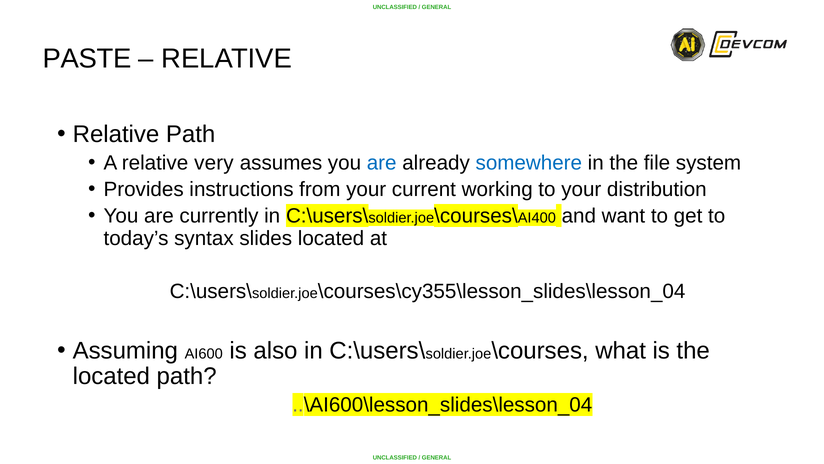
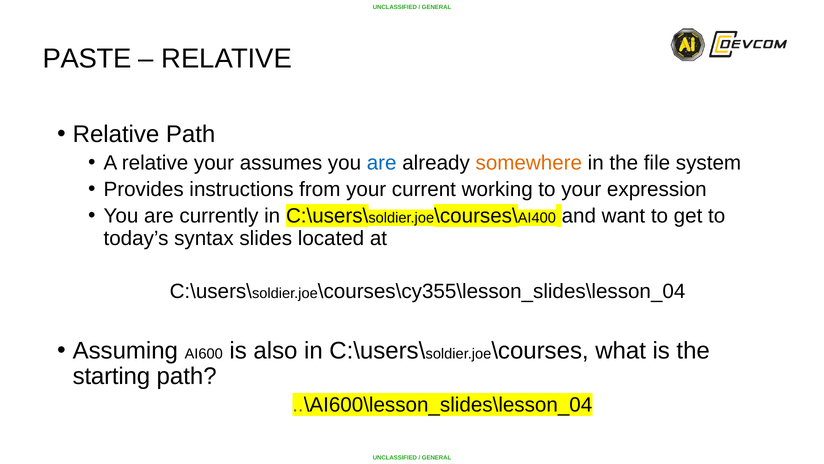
relative very: very -> your (214, 163)
somewhere colour: blue -> orange (529, 163)
distribution: distribution -> expression (657, 189)
located: located -> starting (111, 376)
